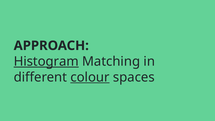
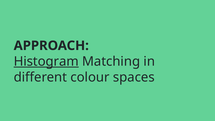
colour underline: present -> none (90, 77)
